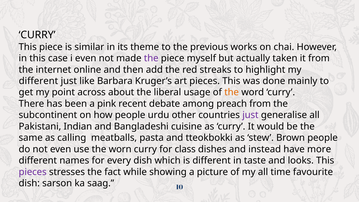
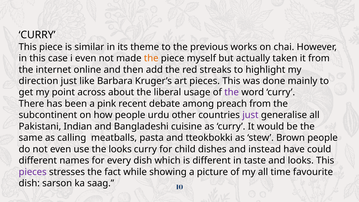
the colour: purple -> orange (151, 58)
different: different -> direction (38, 81)
the colour: orange -> purple (232, 92)
the worn: worn -> looks (120, 149)
class: class -> child (185, 149)
more: more -> could (319, 149)
